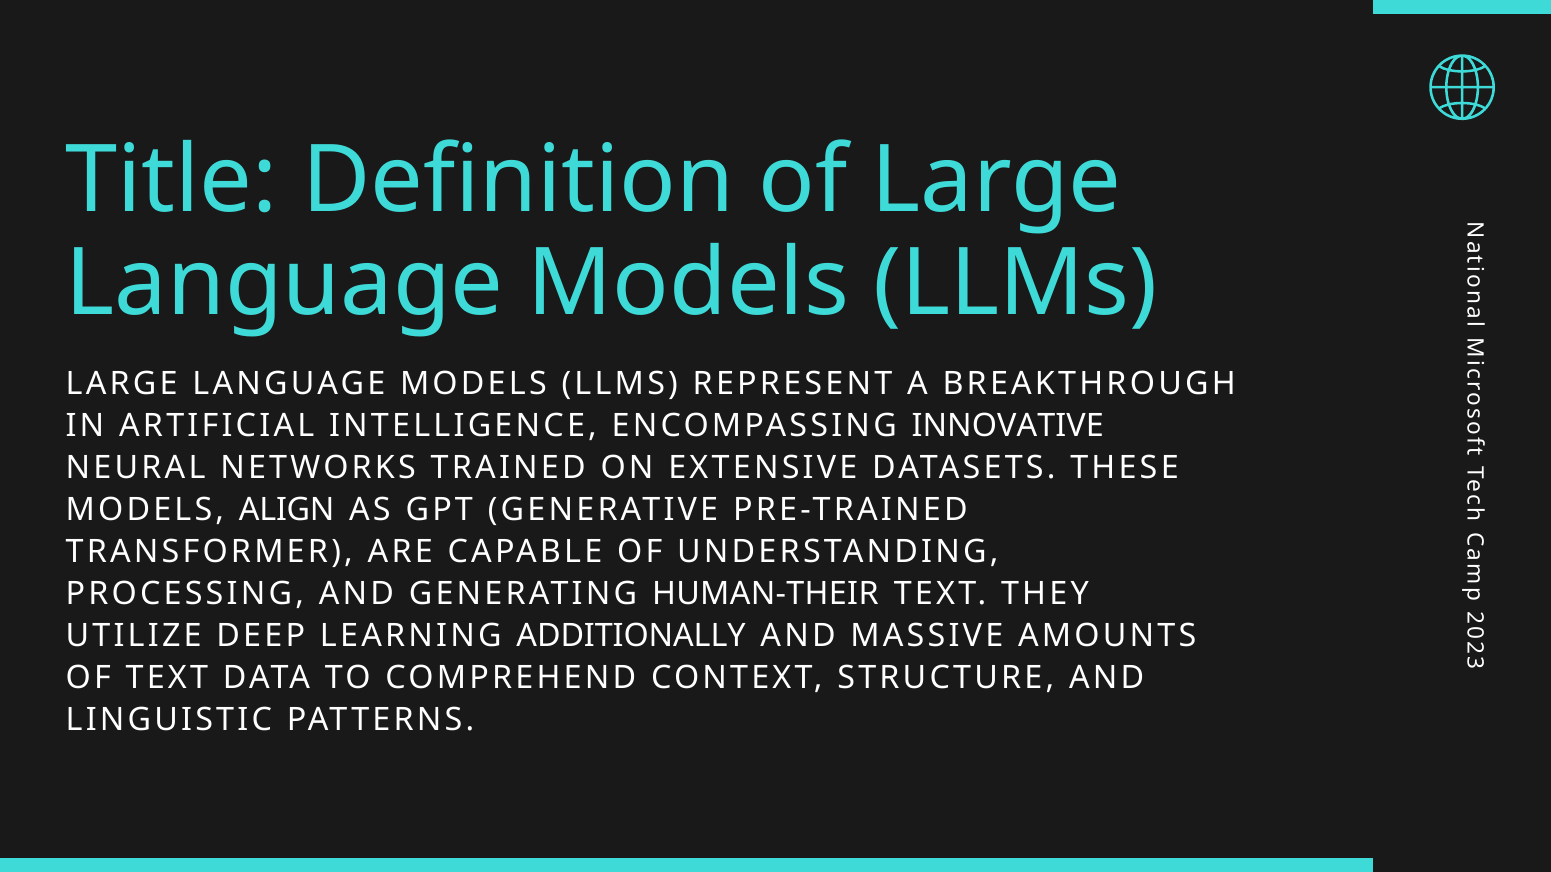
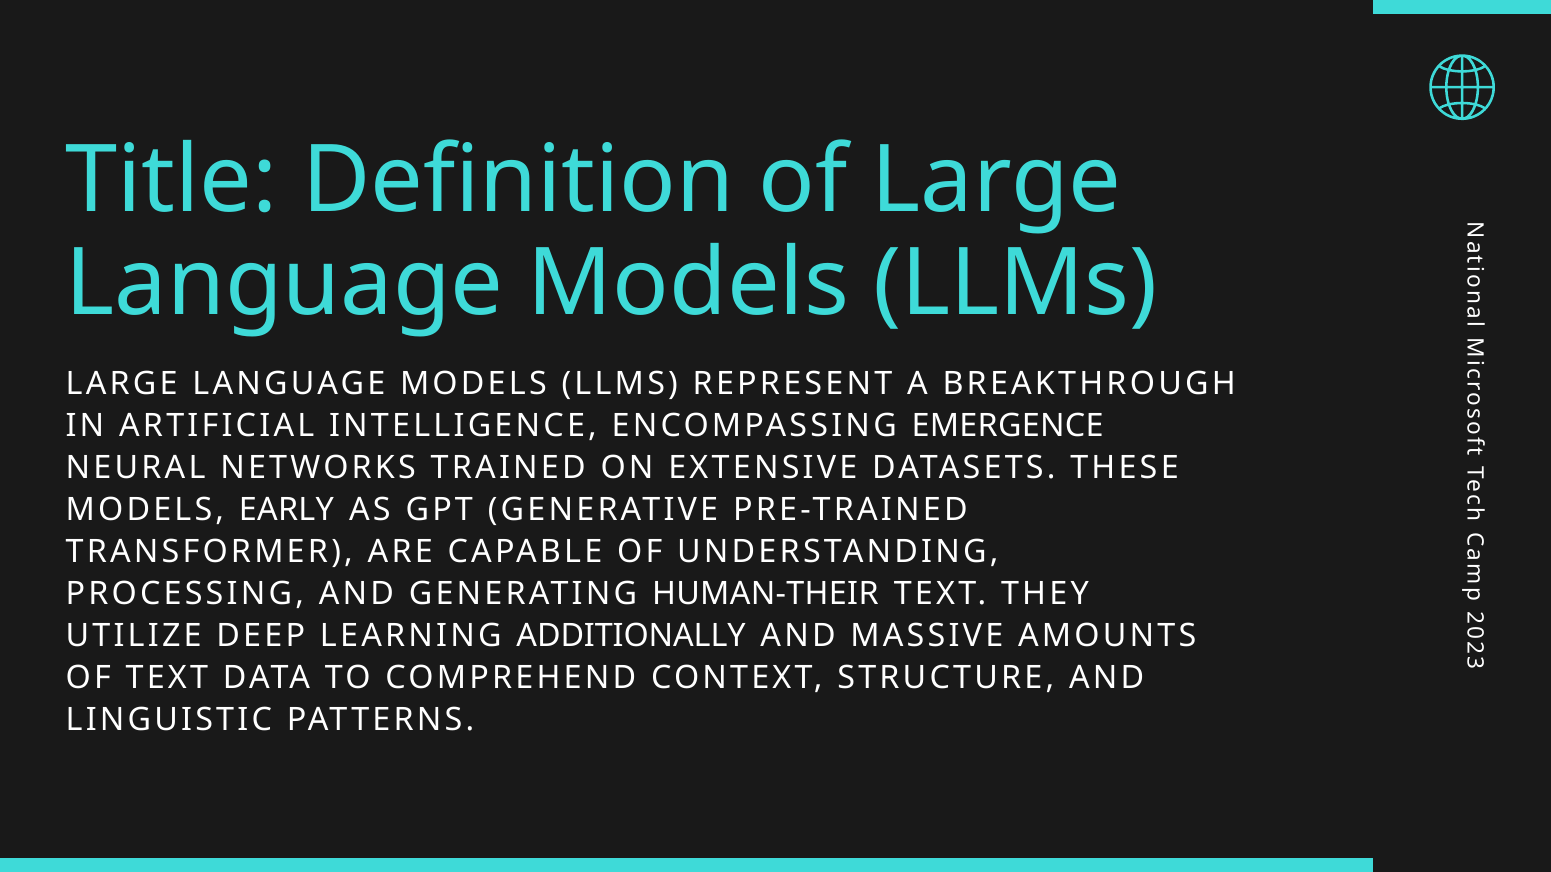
INNOVATIVE: INNOVATIVE -> EMERGENCE (1008, 427)
ALIGN: ALIGN -> EARLY (286, 511)
